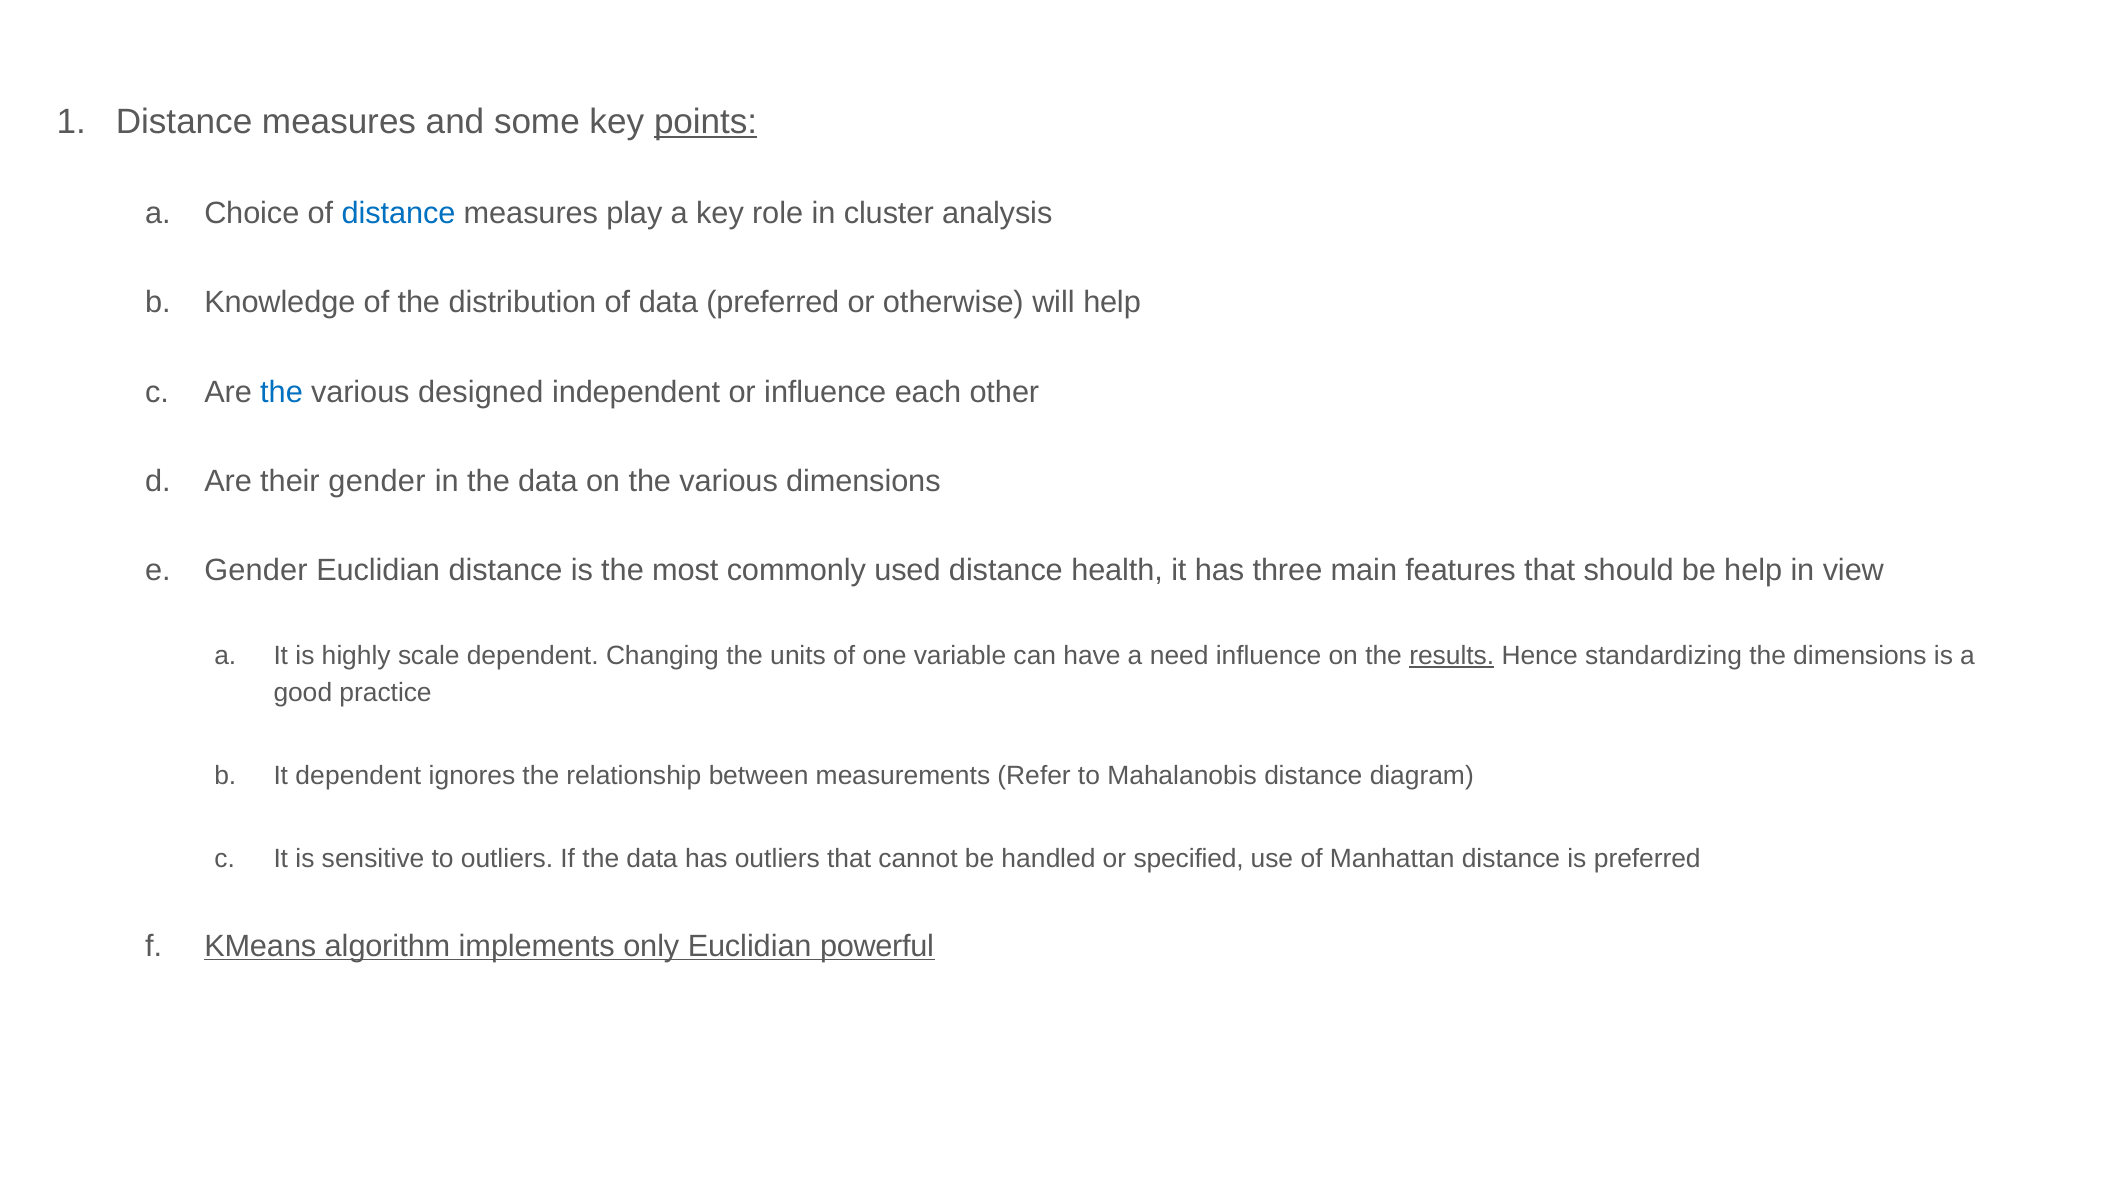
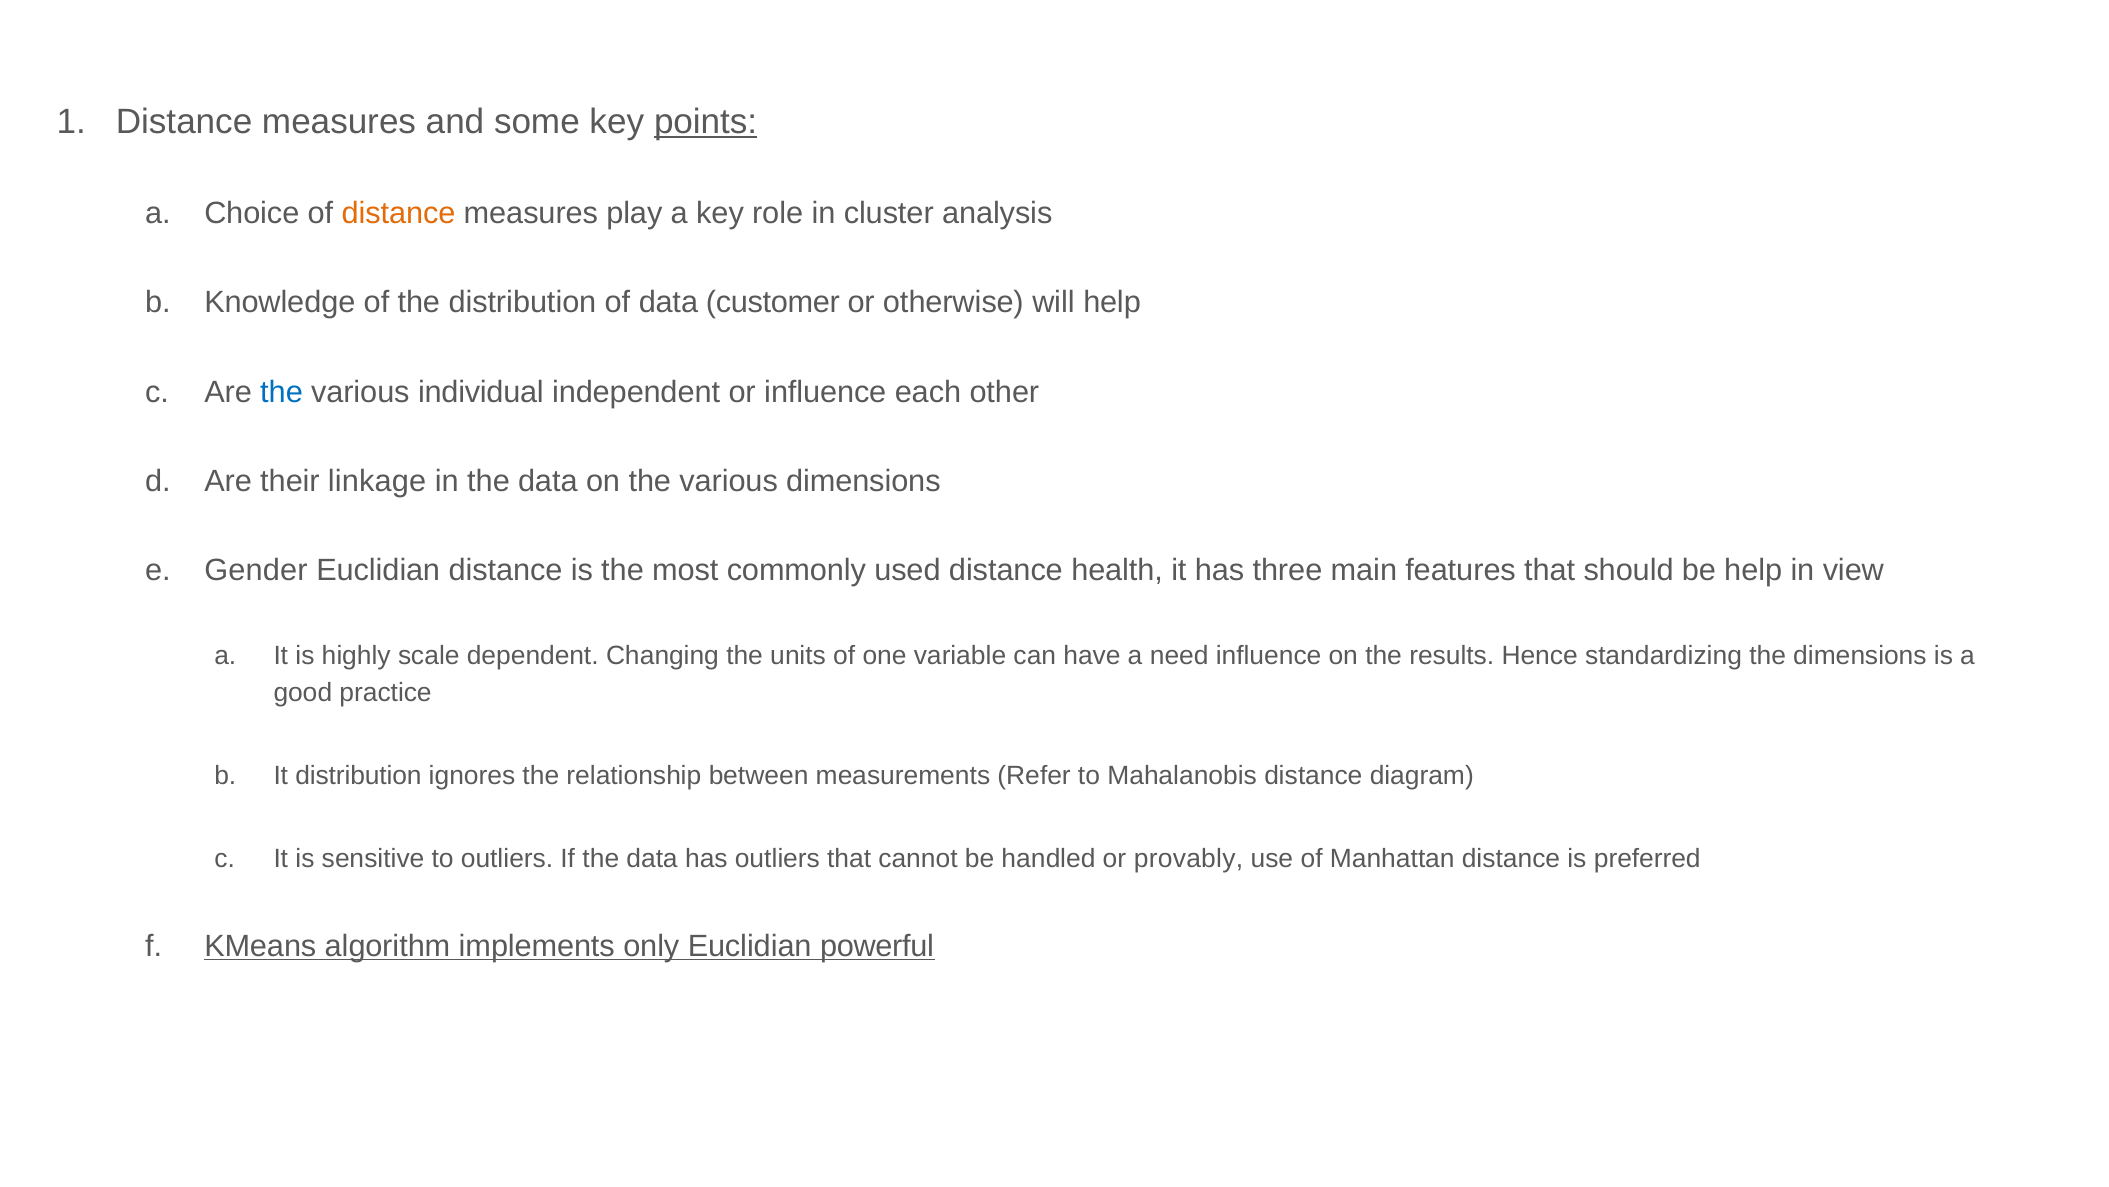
distance colour: blue -> orange (399, 213)
data preferred: preferred -> customer (773, 302)
designed: designed -> individual (481, 392)
their gender: gender -> linkage (377, 481)
results underline: present -> none (1452, 656)
It dependent: dependent -> distribution (358, 775)
specified: specified -> provably (1188, 859)
